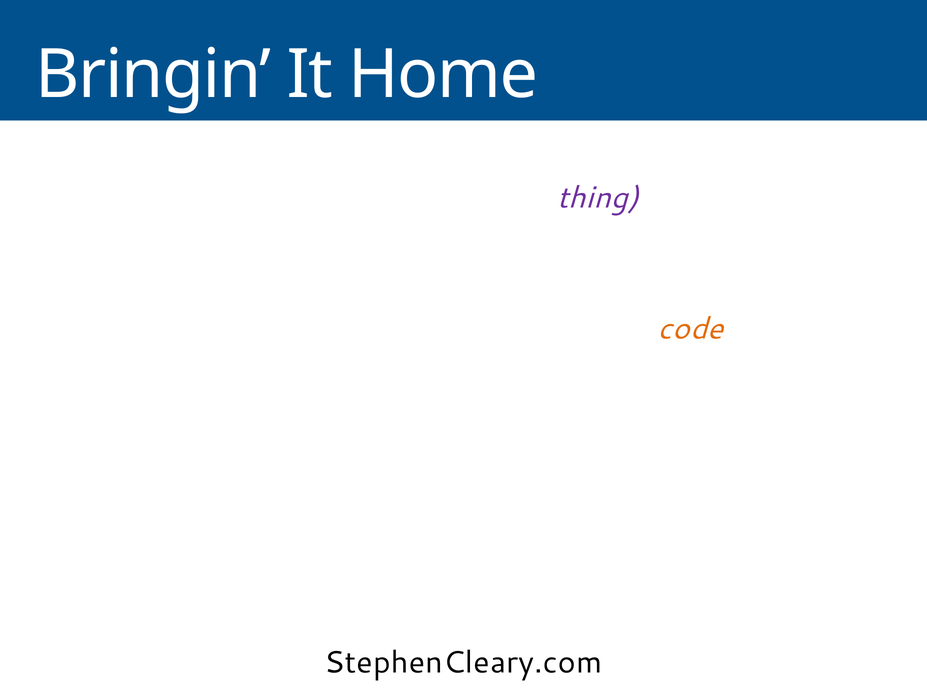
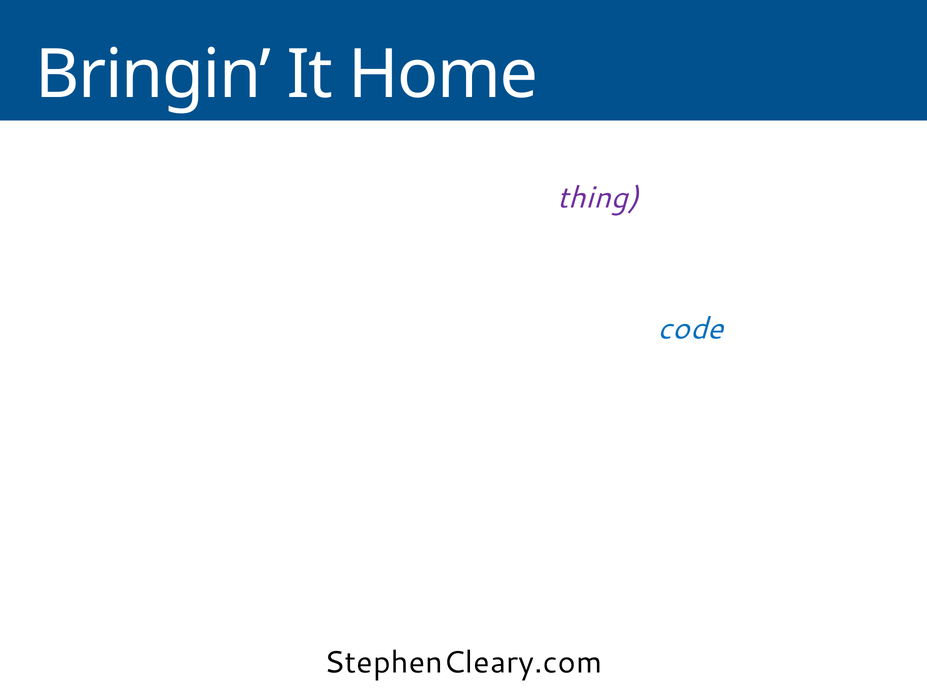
code colour: orange -> blue (691, 329)
